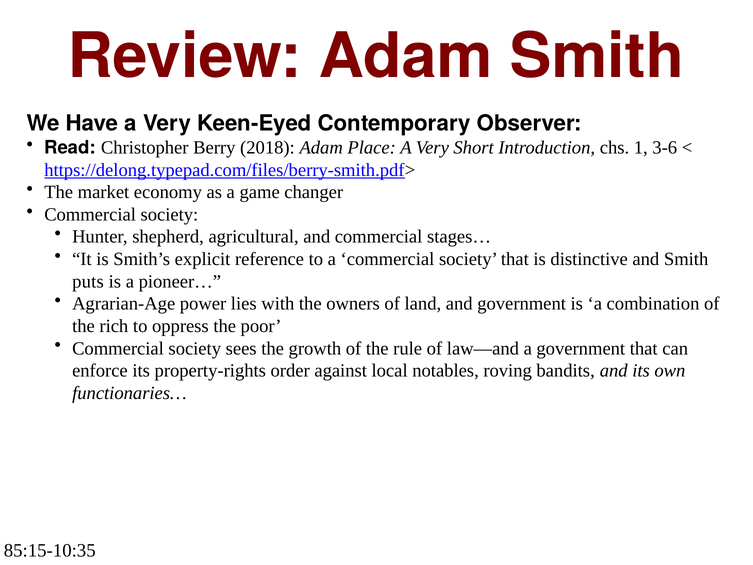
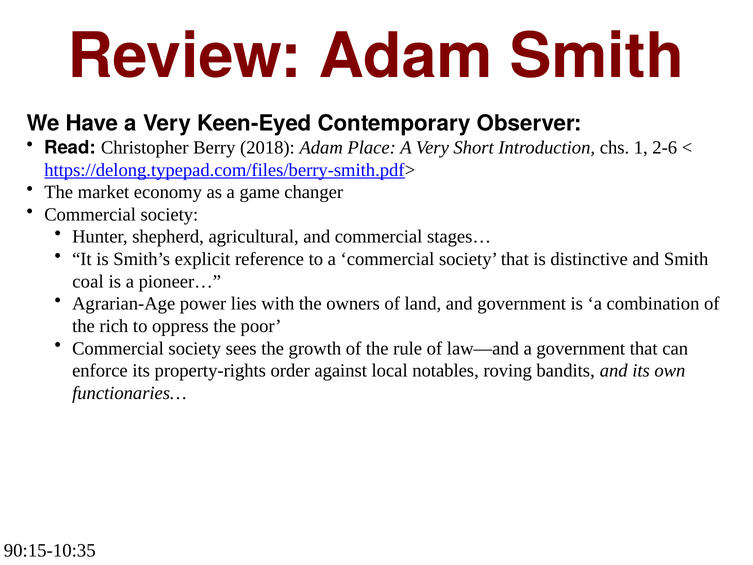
3-6: 3-6 -> 2-6 (665, 148)
puts: puts -> coal (88, 281)
85:15-10:35: 85:15-10:35 -> 90:15-10:35 (50, 551)
